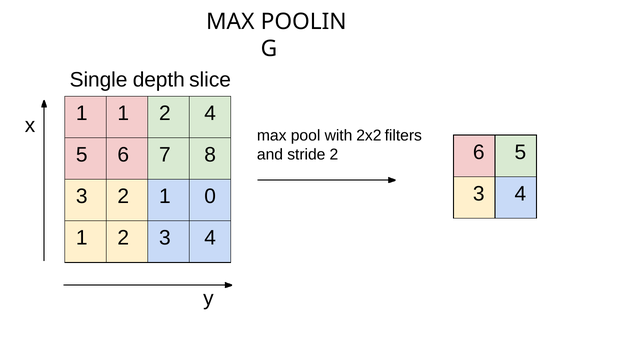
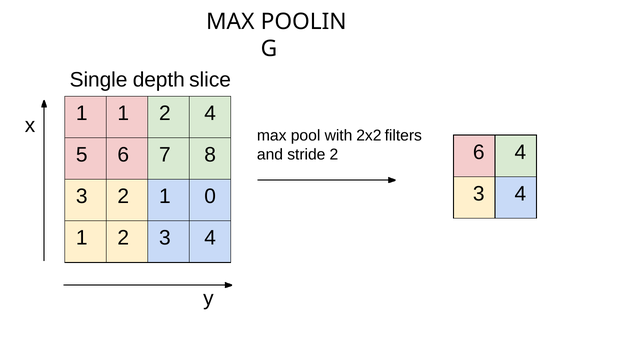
6 5: 5 -> 4 (520, 152)
